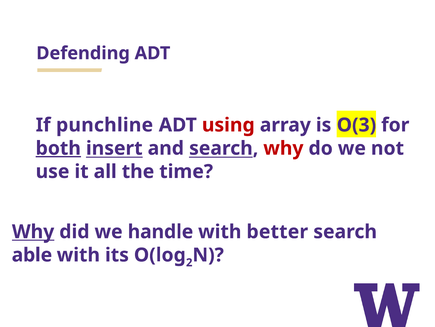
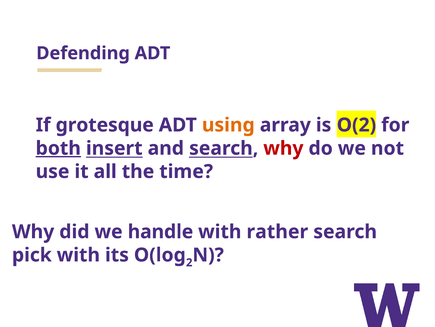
punchline: punchline -> grotesque (105, 125)
using colour: red -> orange (228, 125)
O(3: O(3 -> O(2 (356, 125)
Why underline: present -> none (33, 231)
better: better -> rather (277, 231)
able: able -> pick (32, 254)
